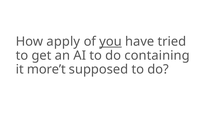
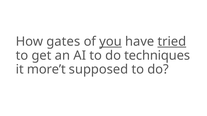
apply: apply -> gates (63, 42)
tried underline: none -> present (172, 42)
containing: containing -> techniques (157, 56)
